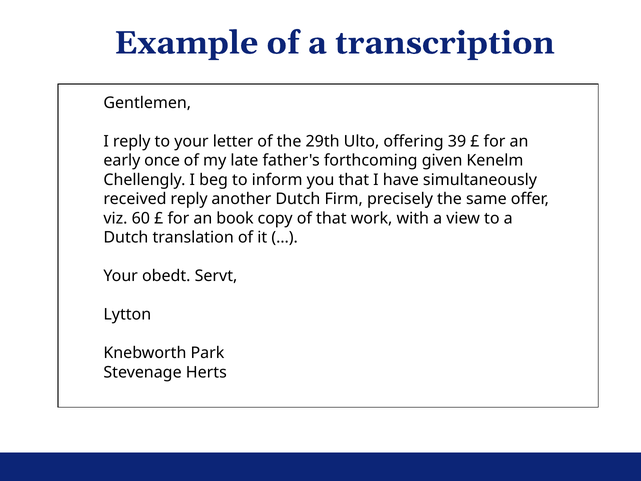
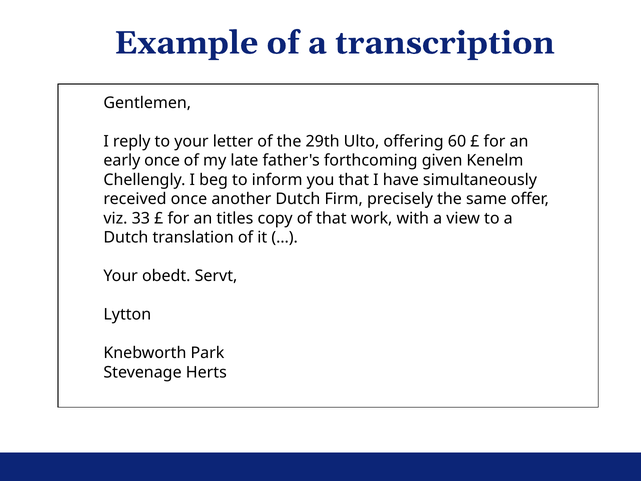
39: 39 -> 60 (457, 141)
received reply: reply -> once (189, 199)
60: 60 -> 33 (141, 218)
book: book -> titles (235, 218)
